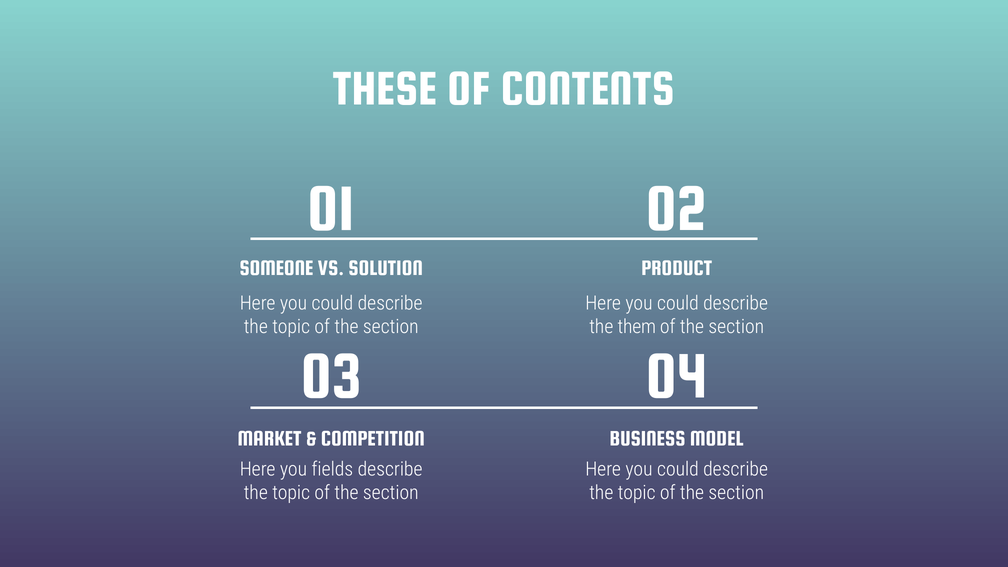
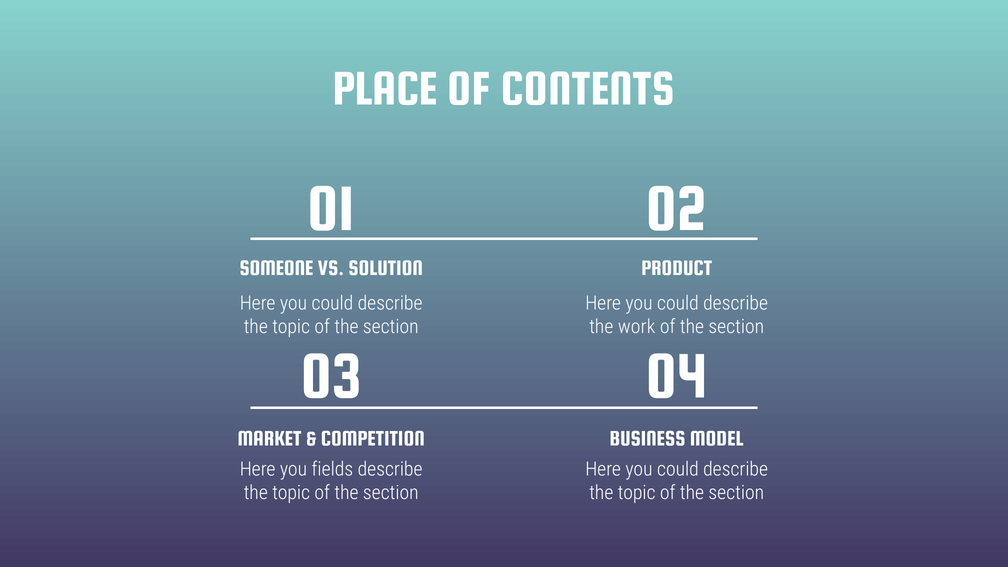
THESE: THESE -> PLACE (385, 88)
them: them -> work (637, 327)
